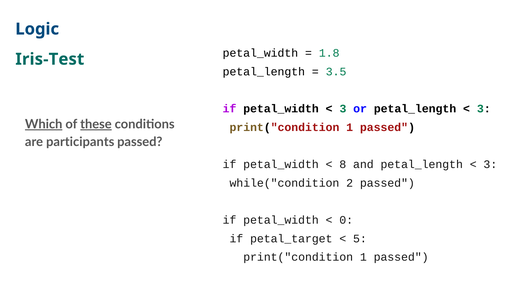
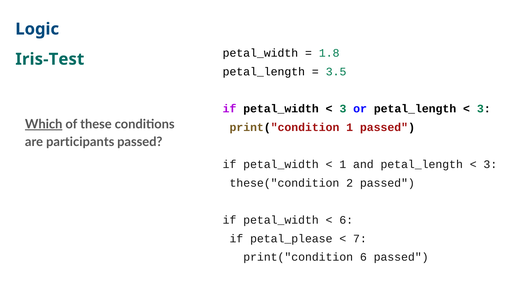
these underline: present -> none (96, 124)
8: 8 -> 1 (343, 164)
while("condition: while("condition -> these("condition (284, 183)
0: 0 -> 6 (346, 220)
petal_target: petal_target -> petal_please (291, 238)
5: 5 -> 7 (360, 238)
1: 1 -> 6 (363, 257)
